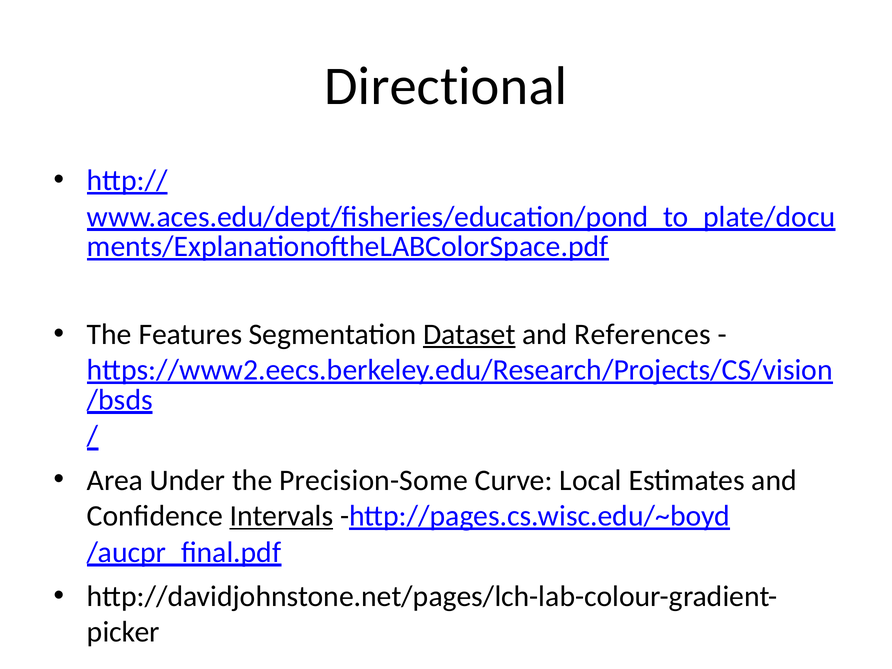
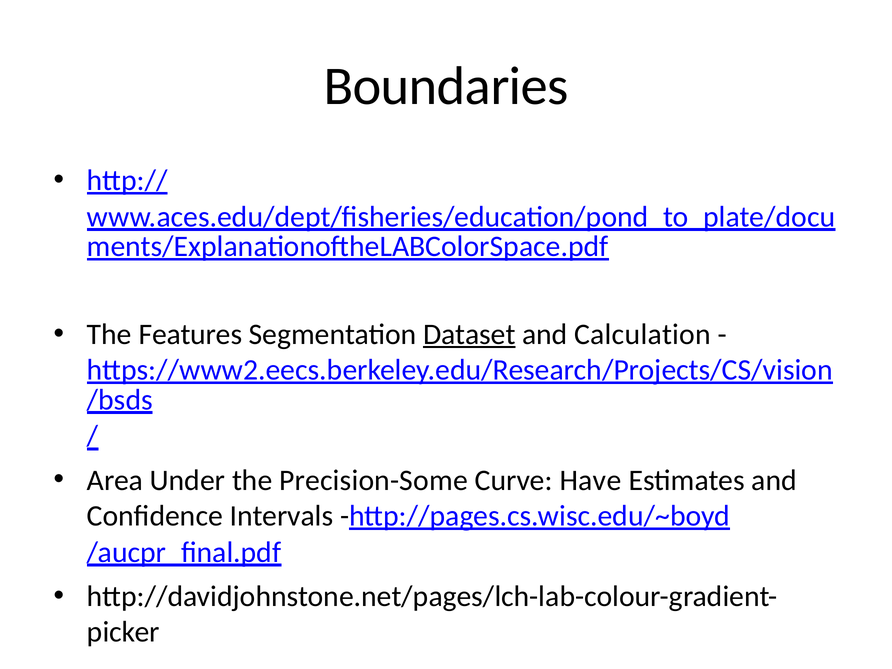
Directional: Directional -> Boundaries (446, 86)
References: References -> Calculation (643, 334)
Local: Local -> Have (590, 480)
Intervals underline: present -> none (281, 516)
